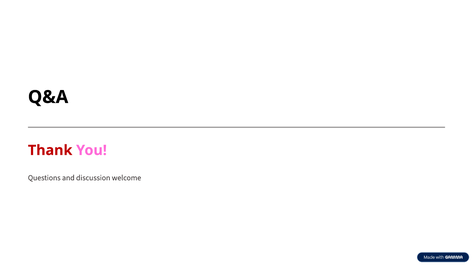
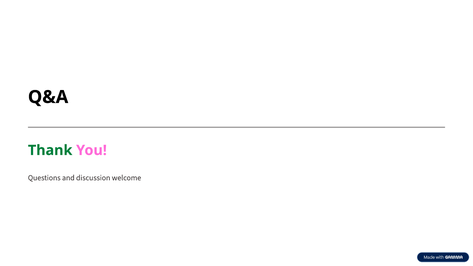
Thank colour: red -> green (50, 150)
